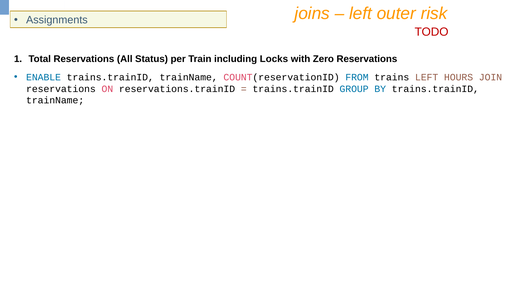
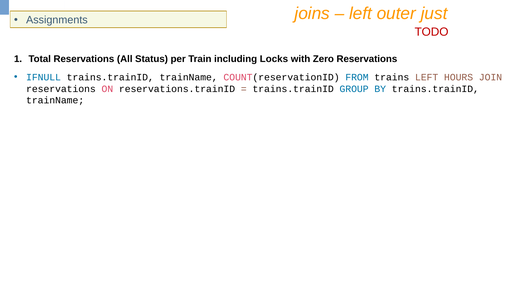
risk: risk -> just (434, 13)
ENABLE: ENABLE -> IFNULL (44, 77)
